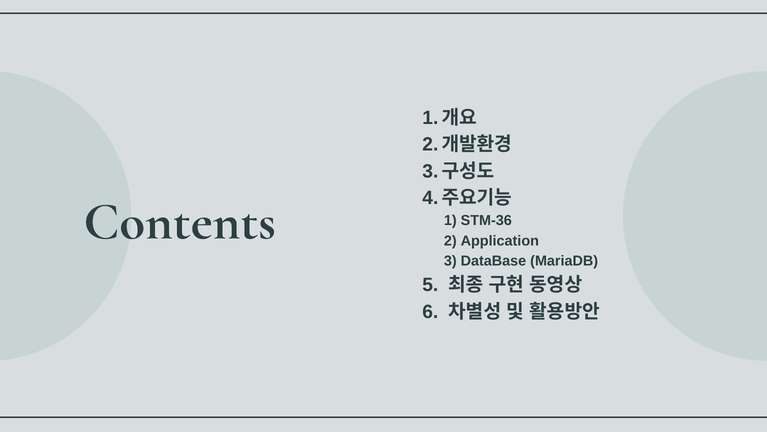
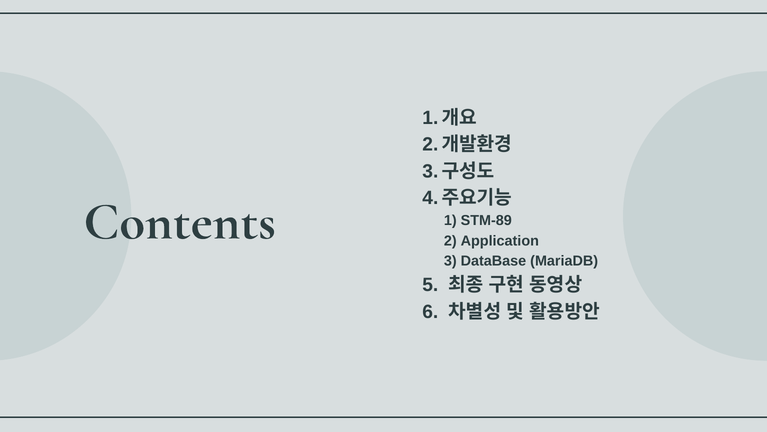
STM-36: STM-36 -> STM-89 (486, 220)
